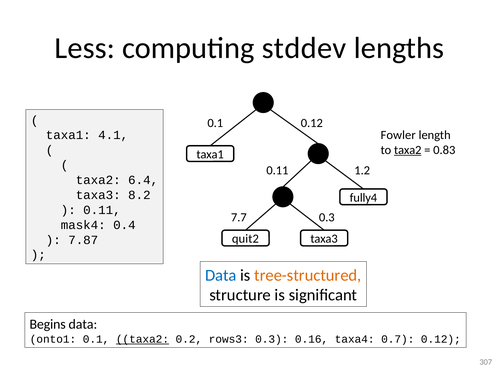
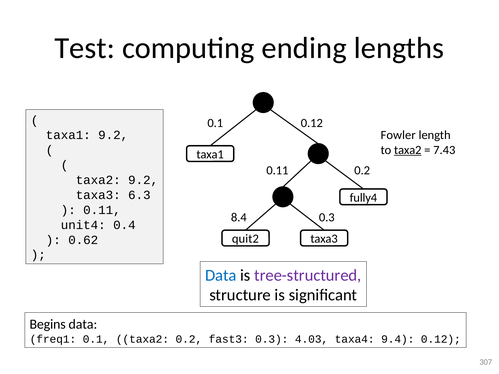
Less: Less -> Test (85, 48)
stddev: stddev -> ending (304, 48)
taxa1 4.1: 4.1 -> 9.2 (113, 135)
0.83: 0.83 -> 7.43 (444, 150)
1.2: 1.2 -> 0.2 (362, 170)
taxa2 6.4: 6.4 -> 9.2 (143, 180)
8.2: 8.2 -> 6.3 (139, 195)
7.7: 7.7 -> 8.4 (239, 218)
mask4: mask4 -> unit4 (83, 225)
7.87: 7.87 -> 0.62 (83, 240)
tree-structured colour: orange -> purple (308, 275)
onto1: onto1 -> freq1 (53, 339)
taxa2 underline: present -> none (142, 339)
rows3: rows3 -> fast3 (229, 339)
0.16: 0.16 -> 4.03 (312, 339)
0.7: 0.7 -> 9.4 (398, 339)
